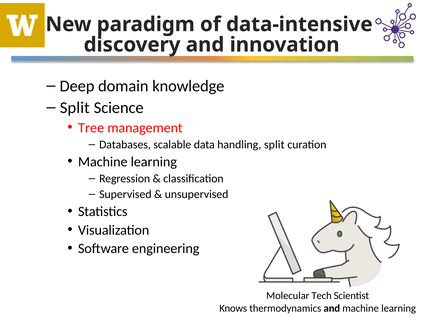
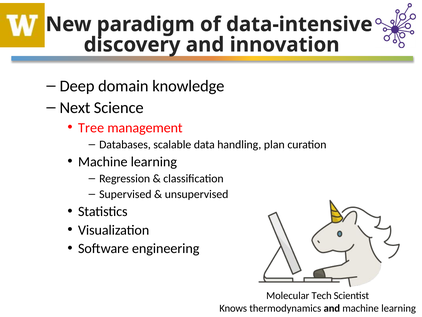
Split: Split -> Next (75, 108)
handling split: split -> plan (274, 145)
